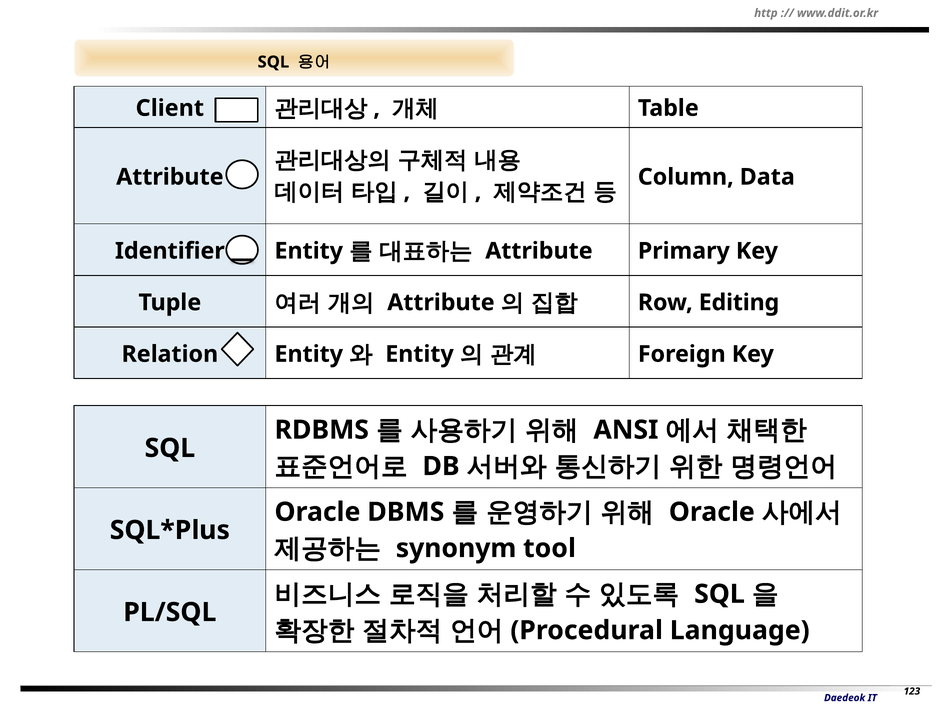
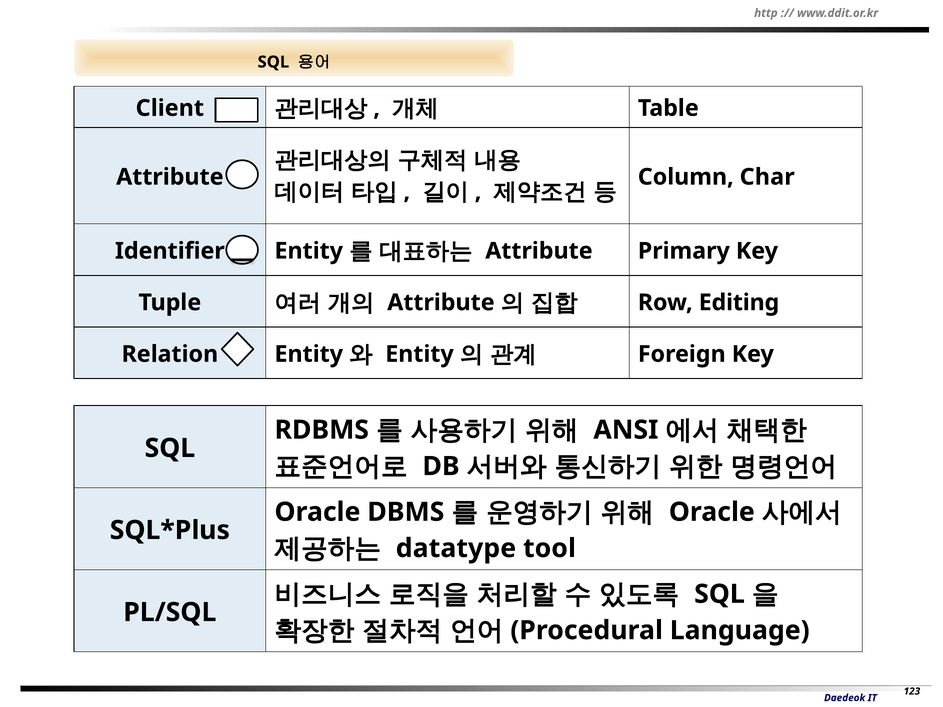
Data: Data -> Char (767, 177)
synonym: synonym -> datatype (456, 549)
